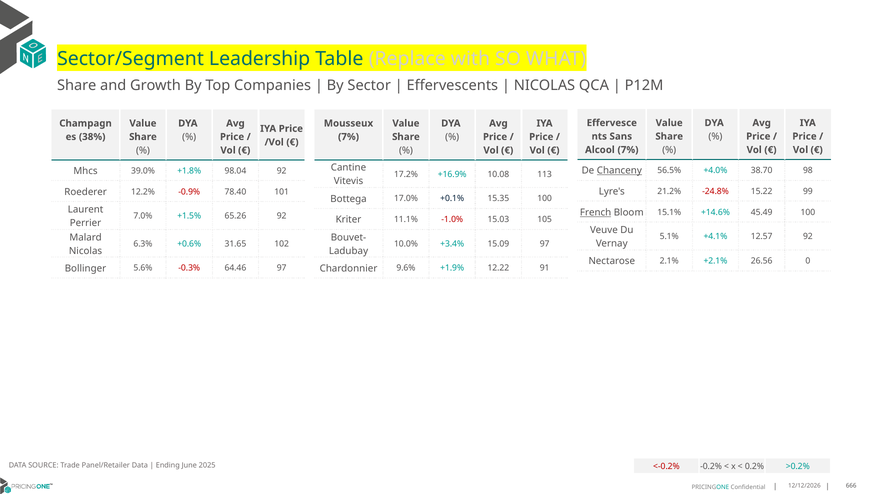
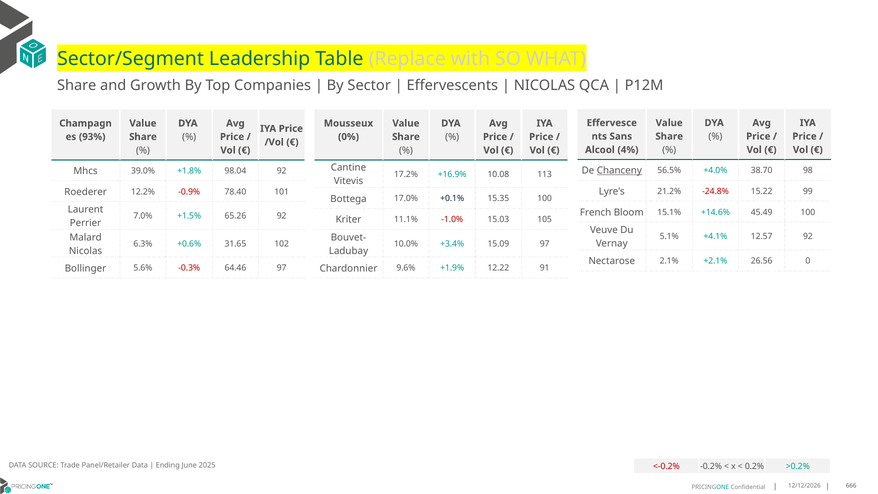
38%: 38% -> 93% (92, 137)
7%: 7% -> 0% (349, 137)
Alcool 7%: 7% -> 4% (628, 150)
French underline: present -> none (596, 213)
